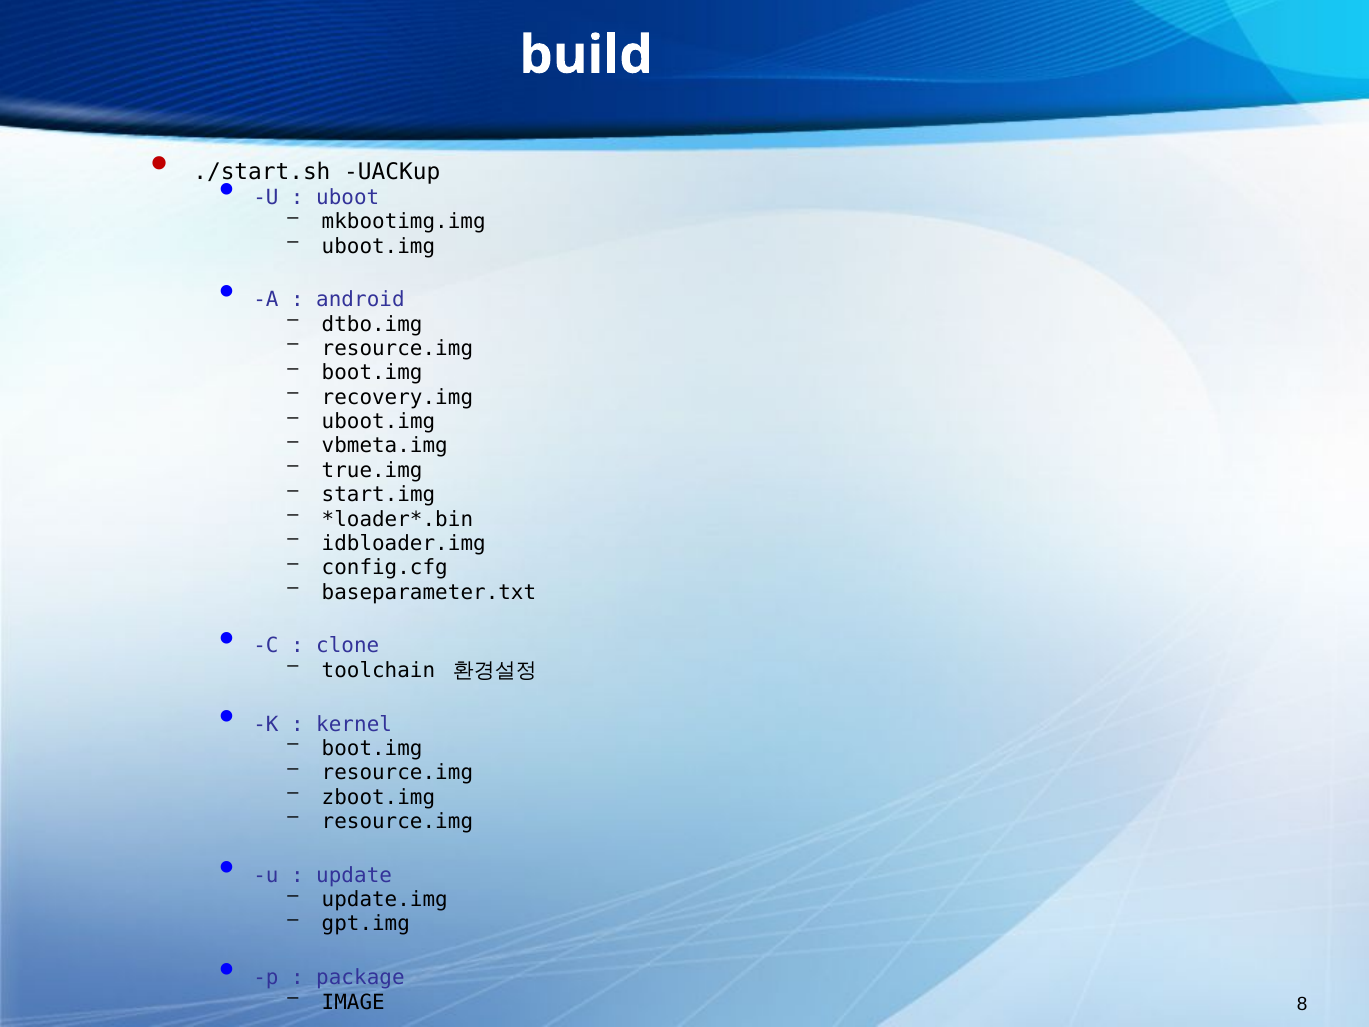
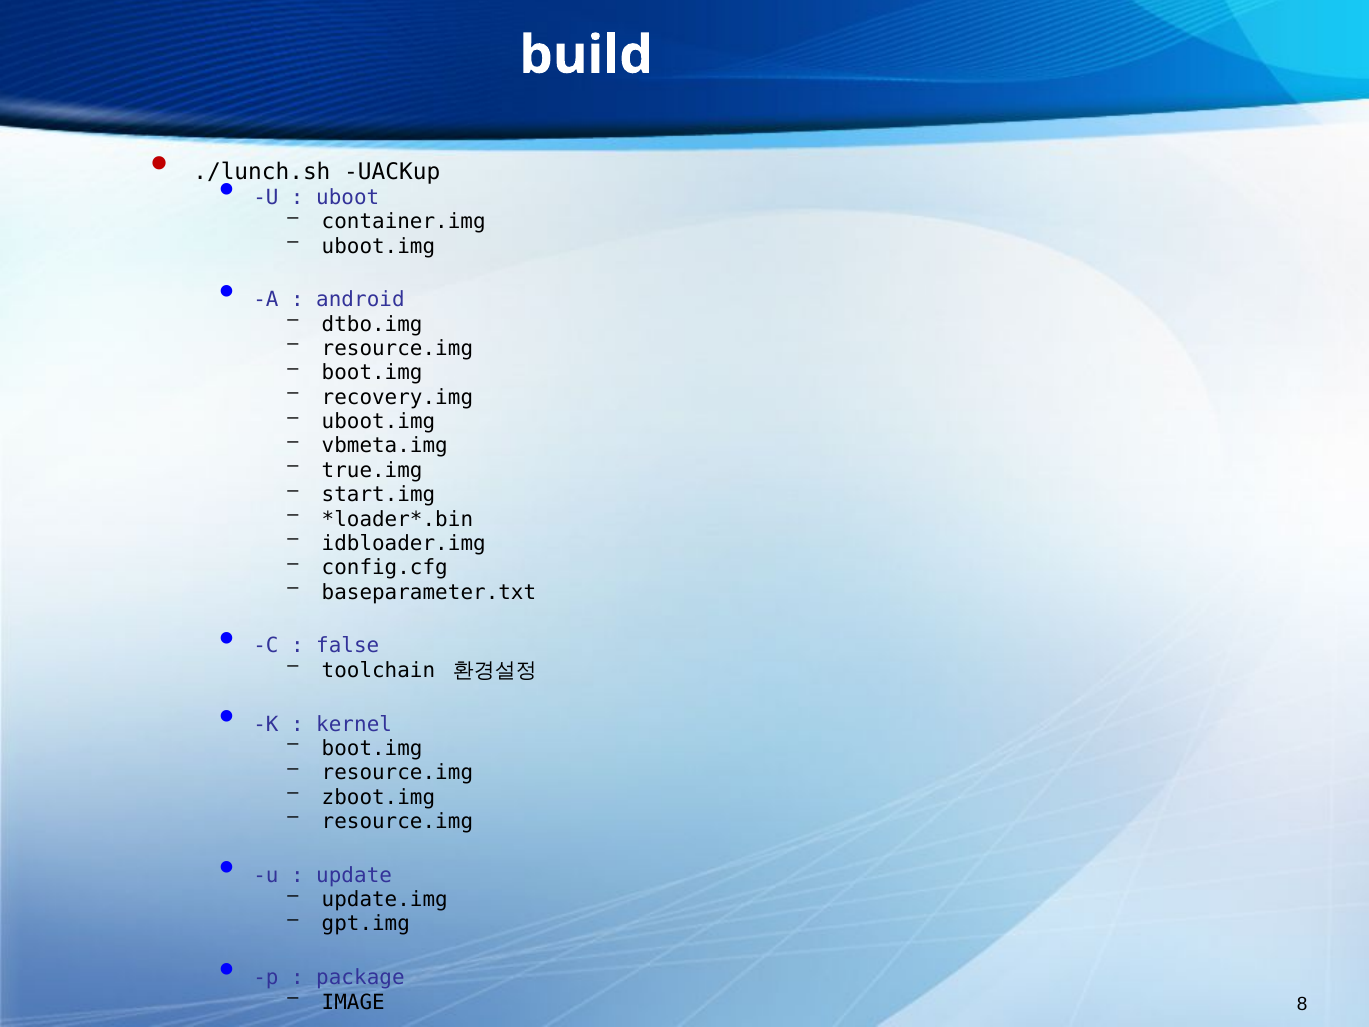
./start.sh: ./start.sh -> ./lunch.sh (262, 172)
mkbootimg.img: mkbootimg.img -> container.img (404, 222)
clone: clone -> false (348, 646)
